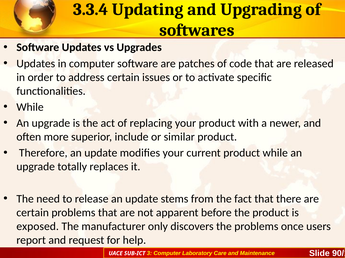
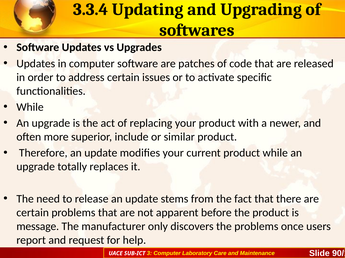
exposed: exposed -> message (38, 227)
